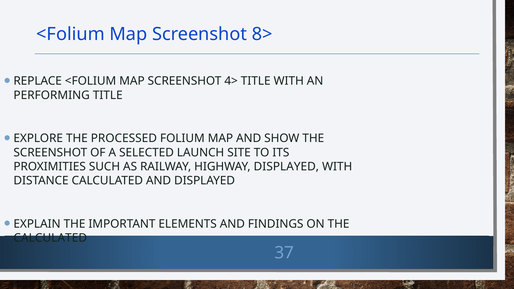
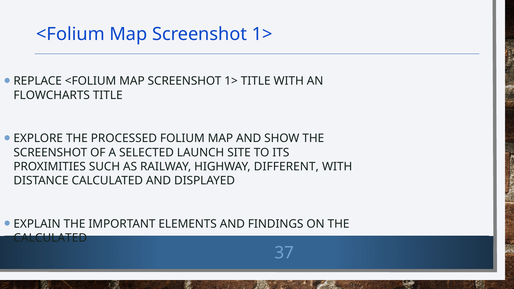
8>: 8> -> 1> (262, 34)
4>: 4> -> 1> (231, 81)
PERFORMING: PERFORMING -> FLOWCHARTS (52, 95)
HIGHWAY DISPLAYED: DISPLAYED -> DIFFERENT (286, 167)
